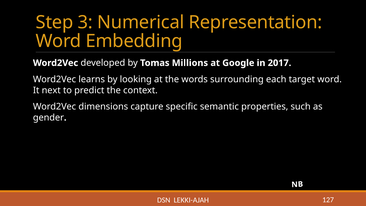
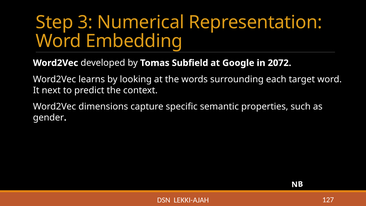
Millions: Millions -> Subfield (190, 63)
2017: 2017 -> 2072 (280, 63)
